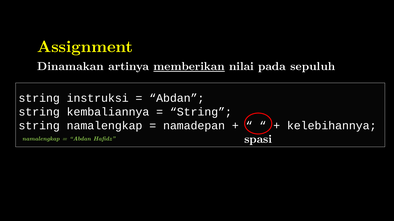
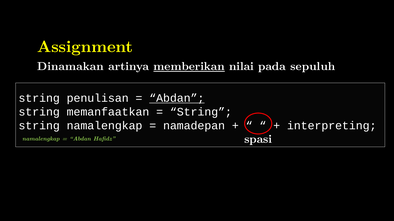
instruksi: instruksi -> penulisan (98, 98)
Abdan underline: none -> present (177, 98)
kembaliannya: kembaliannya -> memanfaatkan (108, 112)
kelebihannya: kelebihannya -> interpreting (332, 126)
